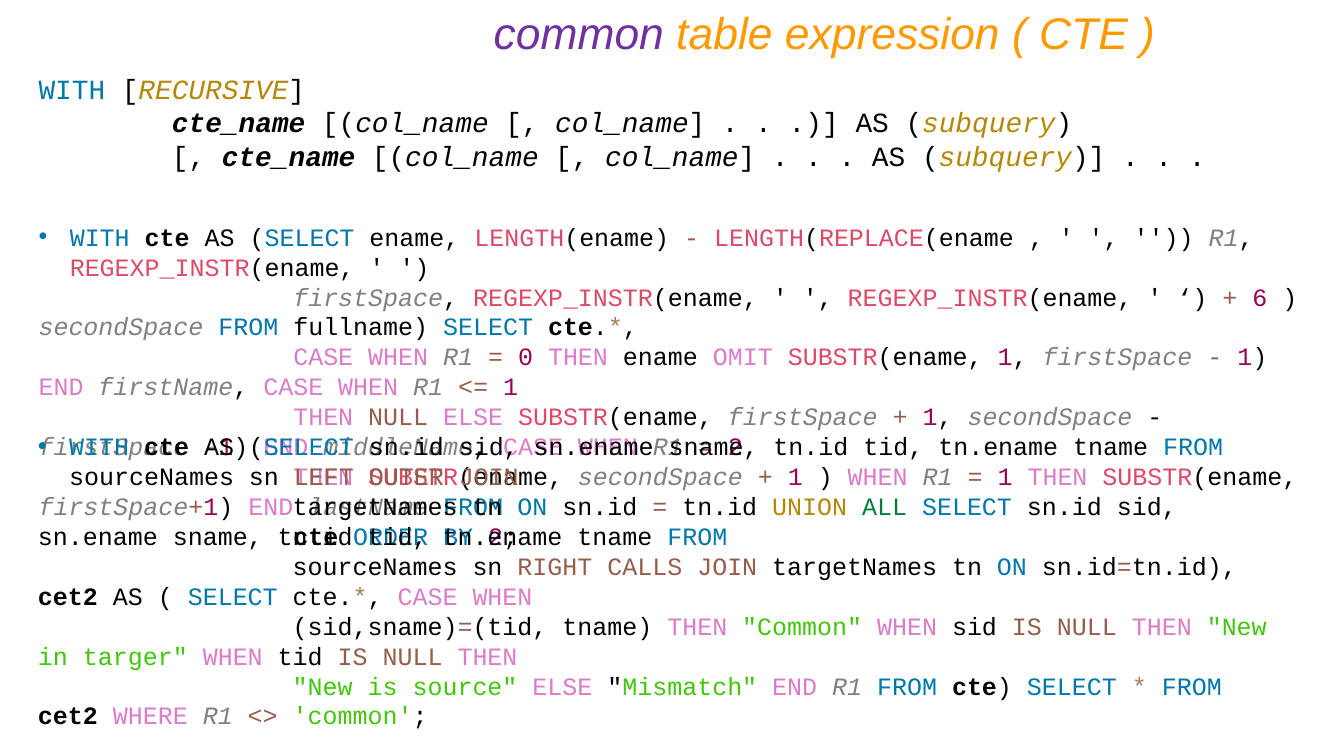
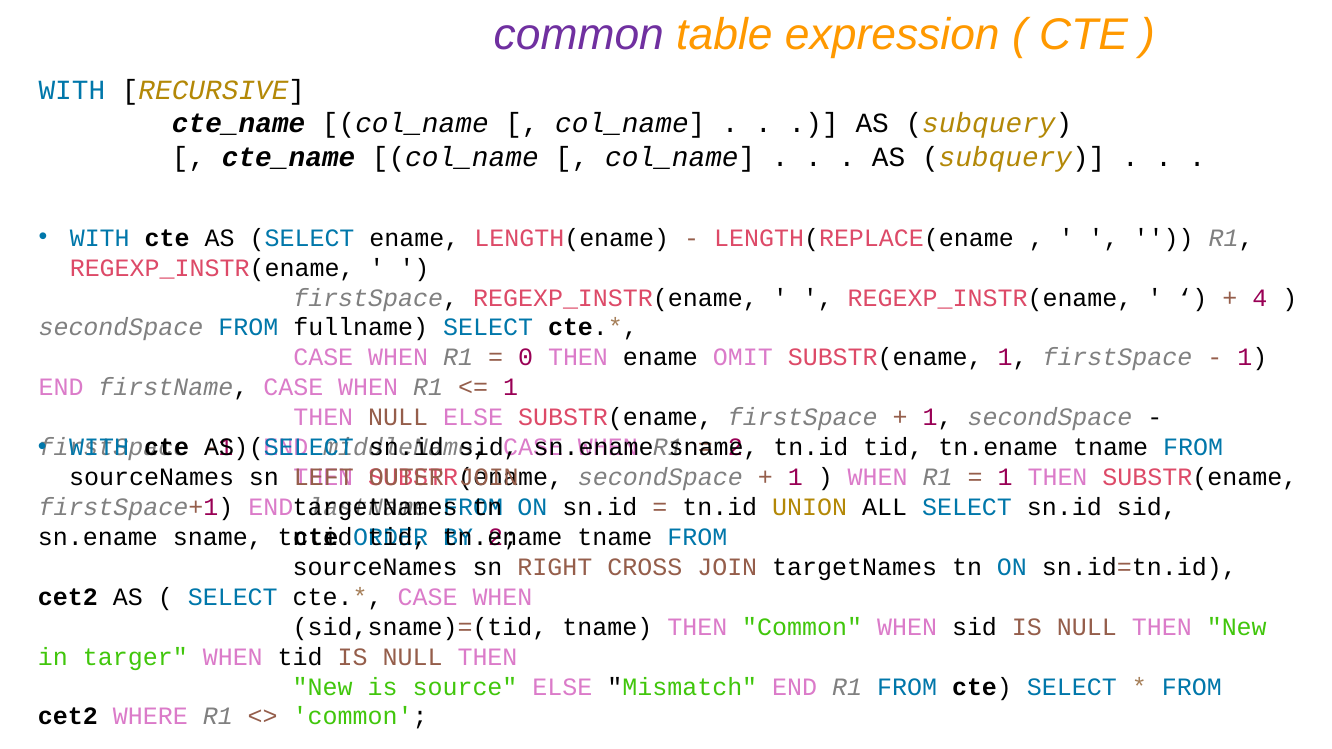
6: 6 -> 4 (1260, 298)
ALL colour: green -> black (885, 507)
CALLS: CALLS -> CROSS (645, 567)
